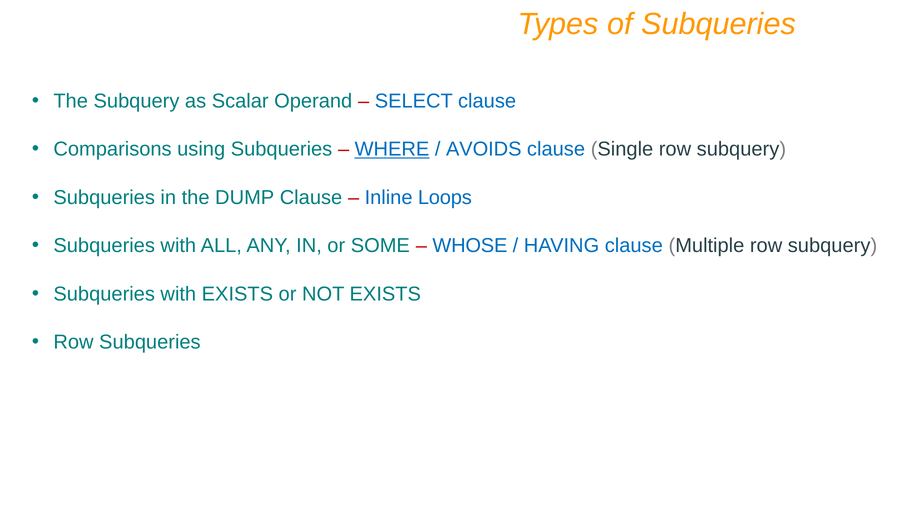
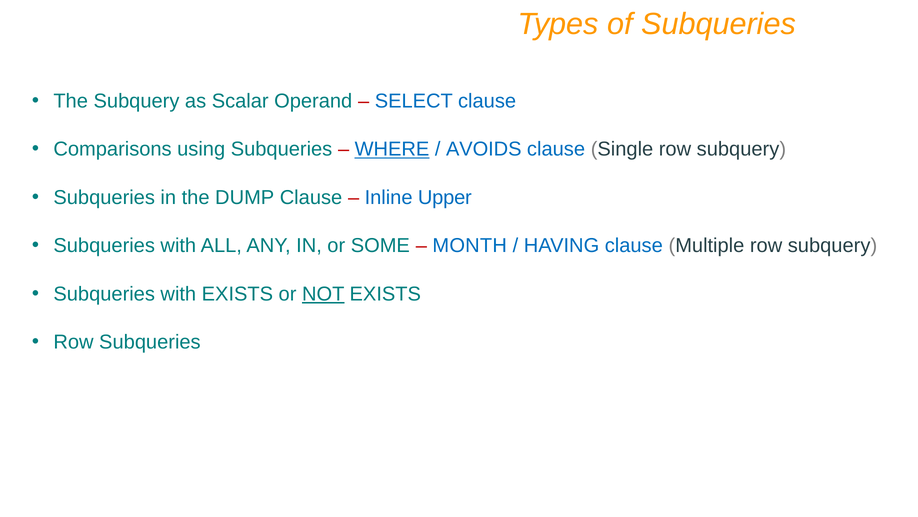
Loops: Loops -> Upper (445, 197)
WHOSE: WHOSE -> MONTH (470, 246)
NOT underline: none -> present (323, 294)
